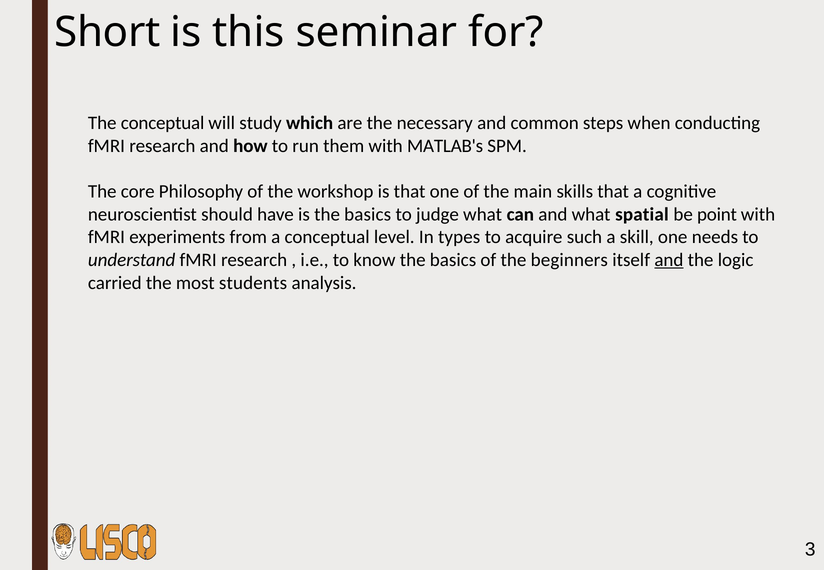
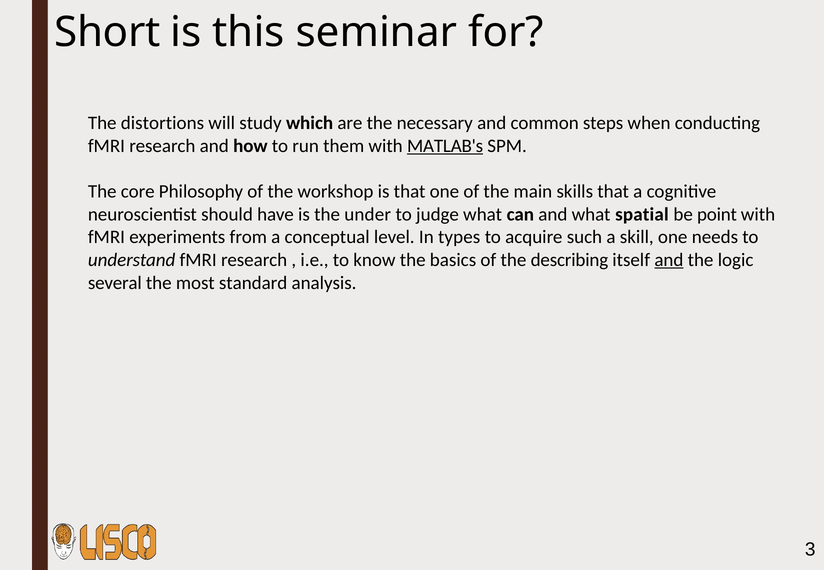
The conceptual: conceptual -> distortions (162, 123)
MATLAB's underline: none -> present (445, 146)
is the basics: basics -> under (368, 215)
beginners: beginners -> describing (569, 260)
carried: carried -> several (115, 283)
students: students -> standard (253, 283)
